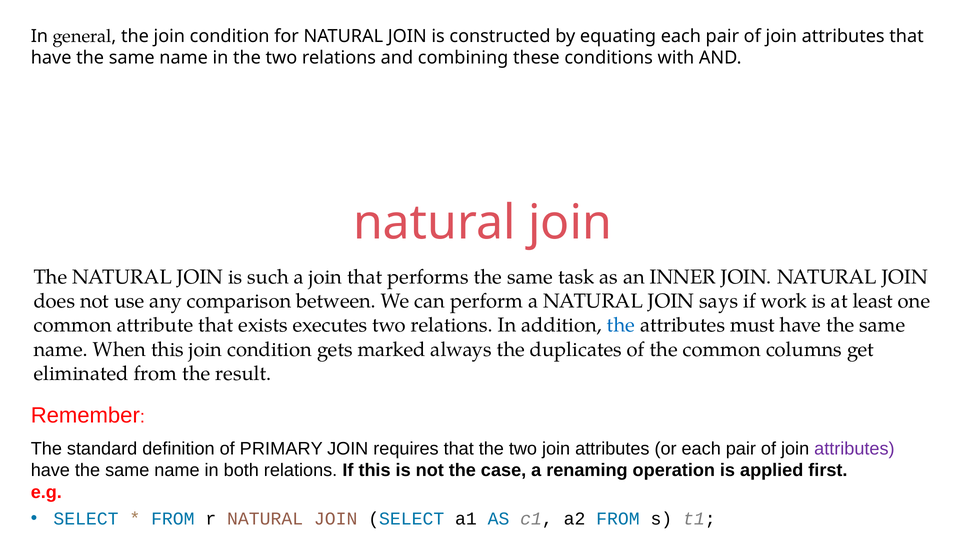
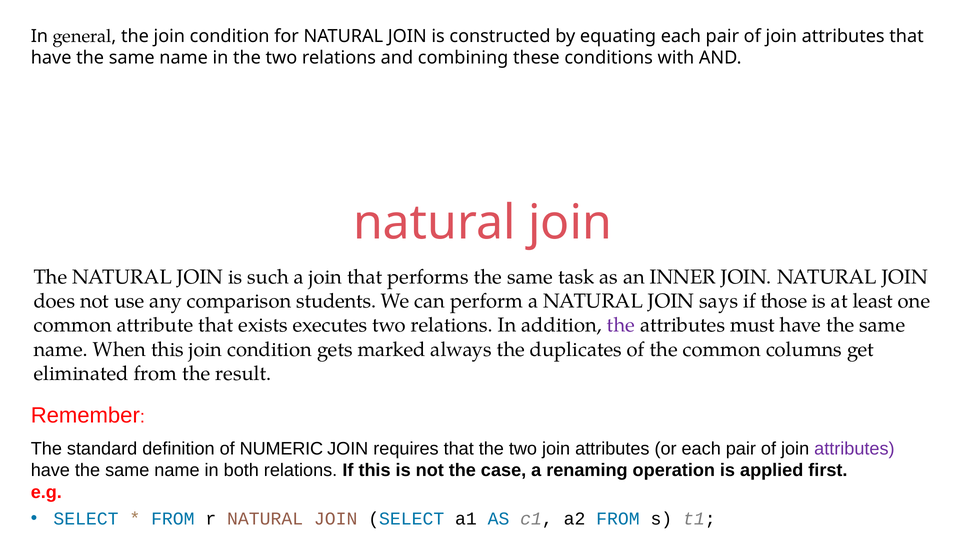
between: between -> students (336, 301)
work: work -> those (784, 301)
the colour: blue -> purple (621, 325)
PRIMARY: PRIMARY -> NUMERIC (281, 449)
